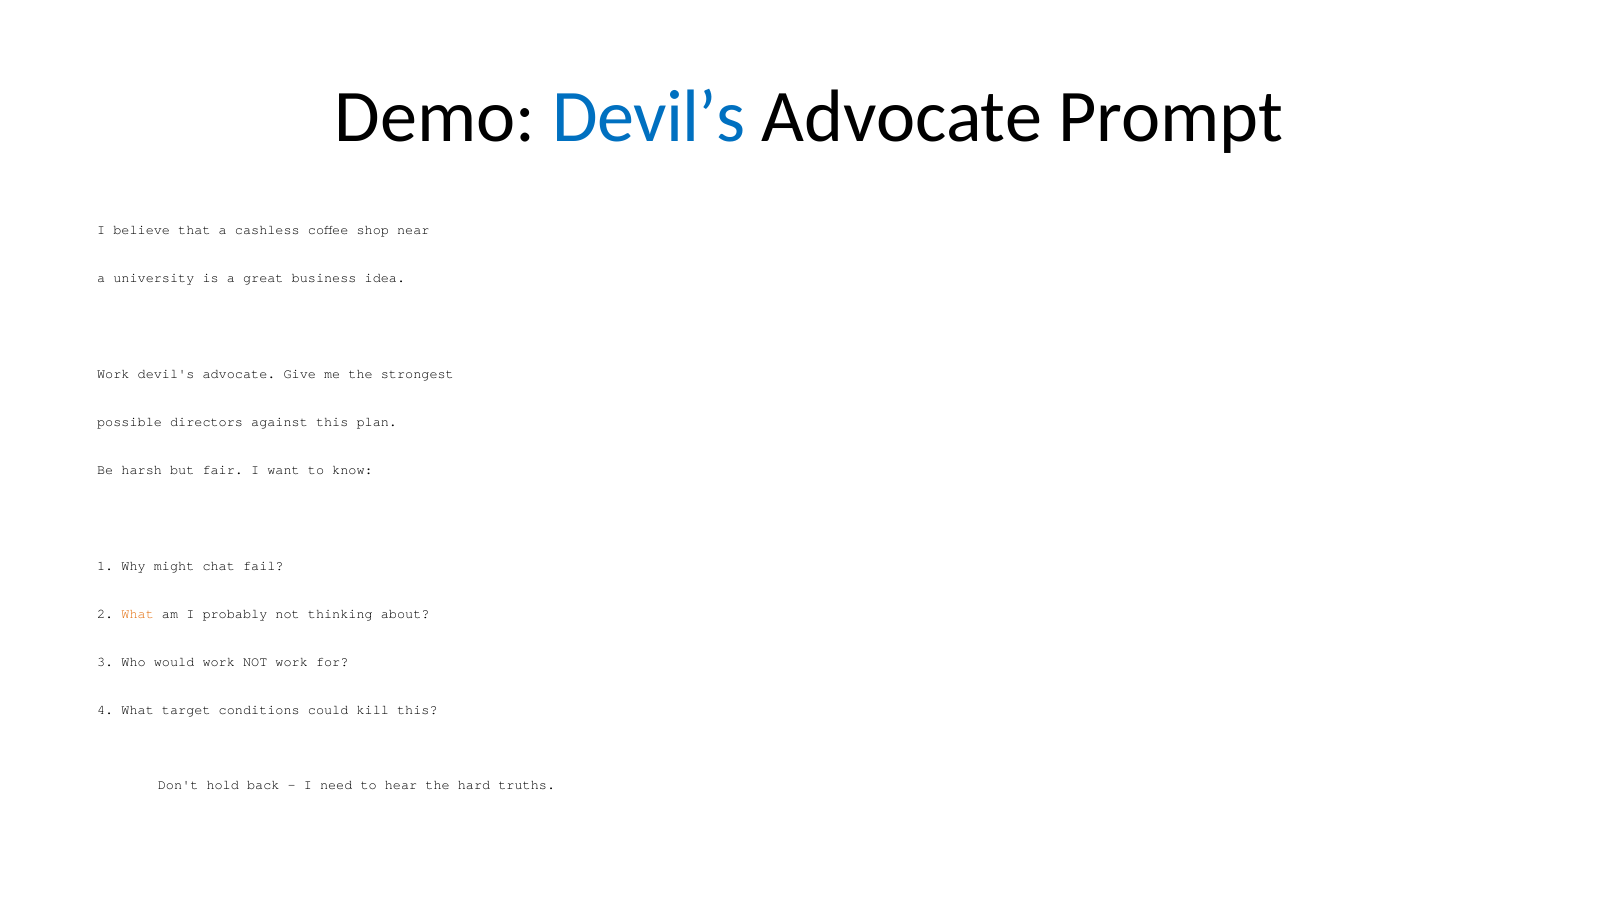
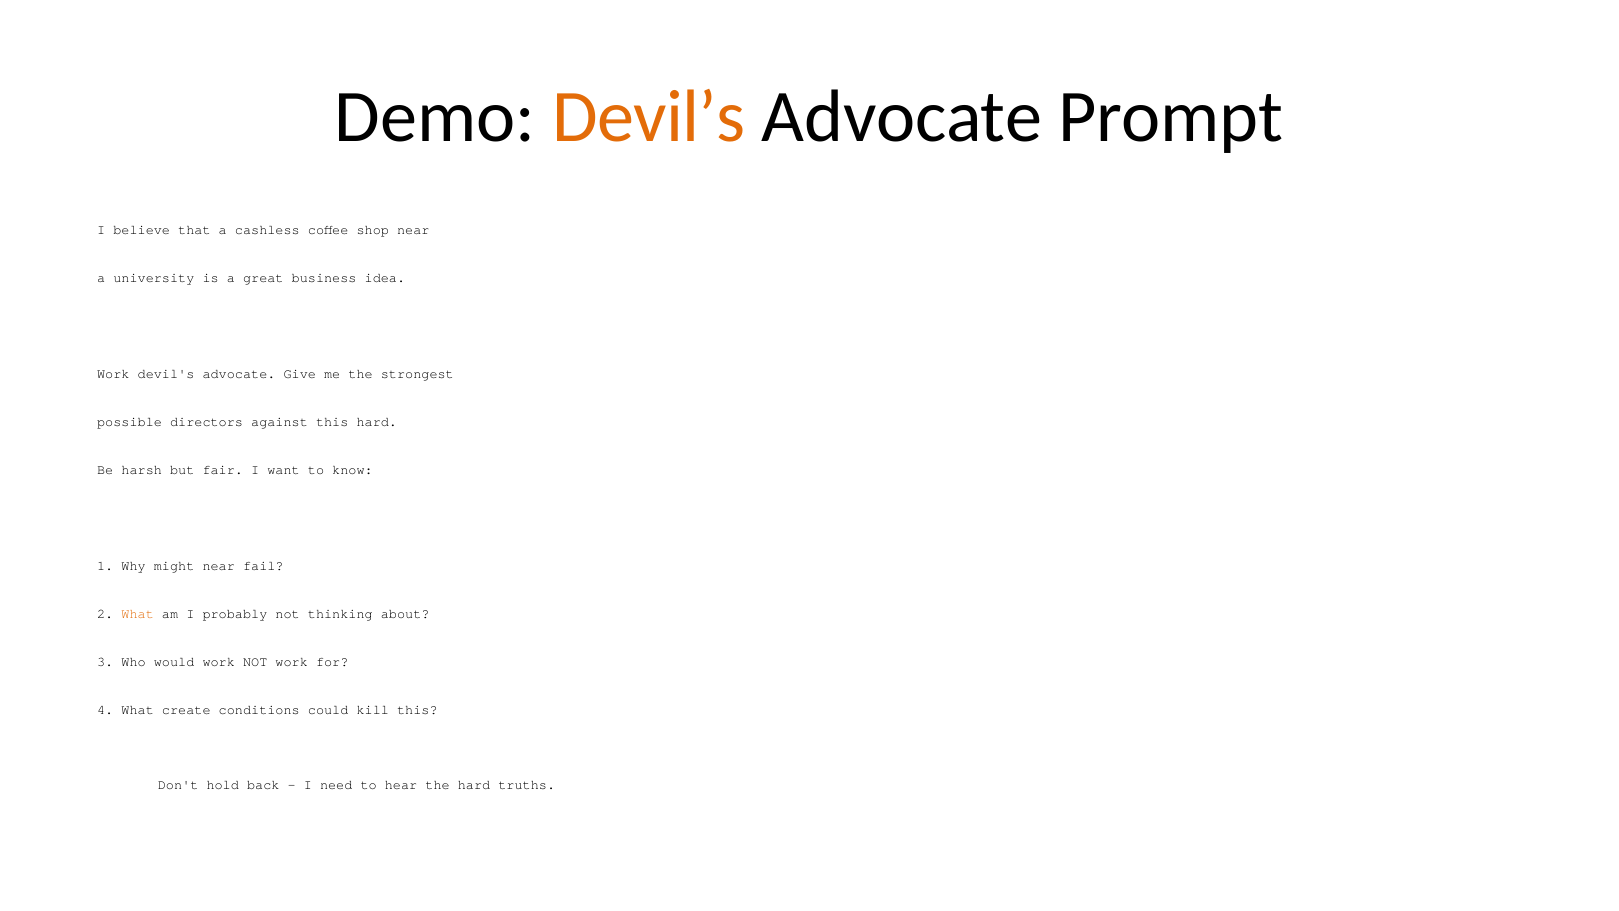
Devil’s colour: blue -> orange (649, 117)
this plan: plan -> hard (377, 422)
might chat: chat -> near (219, 566)
target: target -> create (186, 710)
